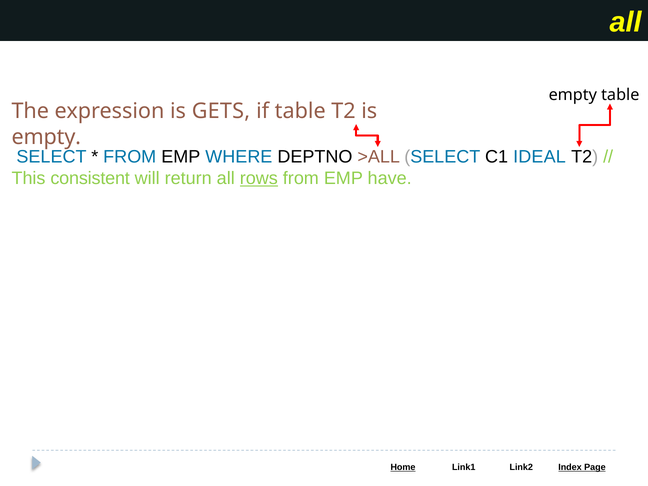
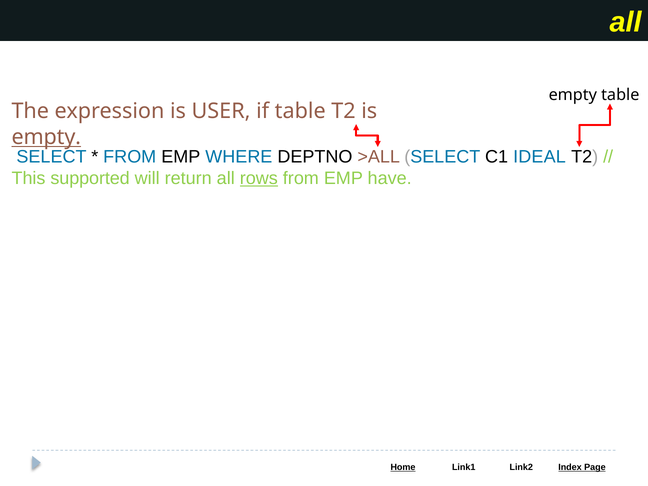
GETS: GETS -> USER (221, 111)
empty underline: none -> present (46, 137)
consistent: consistent -> supported (90, 178)
